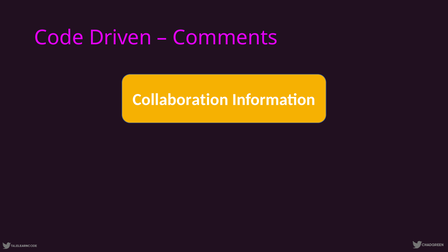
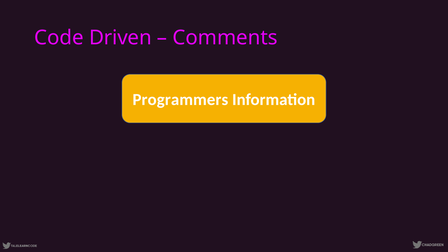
Collaboration: Collaboration -> Programmers (180, 100)
